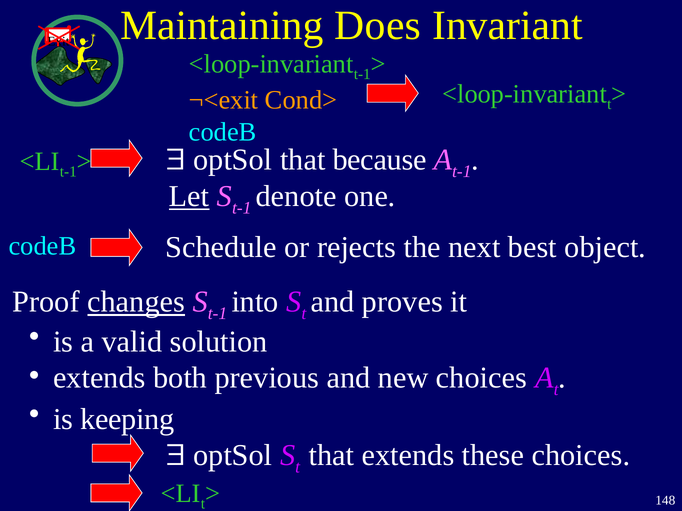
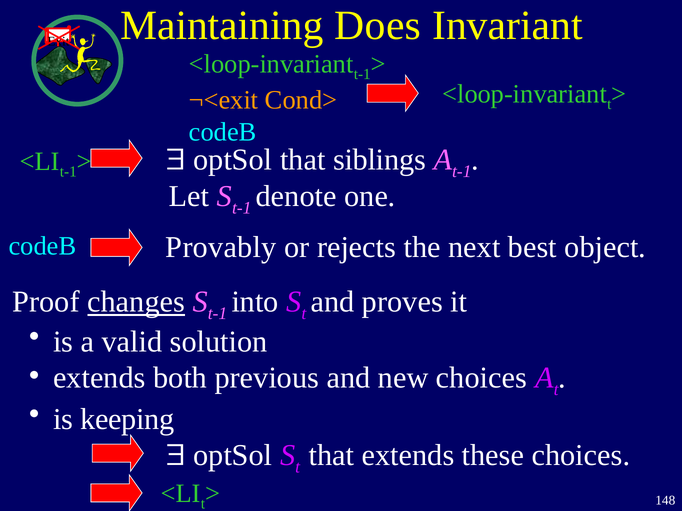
because: because -> siblings (379, 160)
Let underline: present -> none (189, 196)
Schedule: Schedule -> Provably (221, 248)
